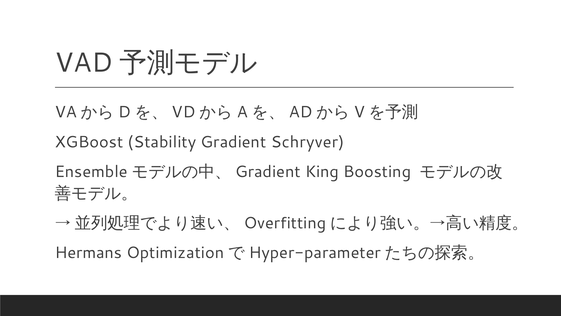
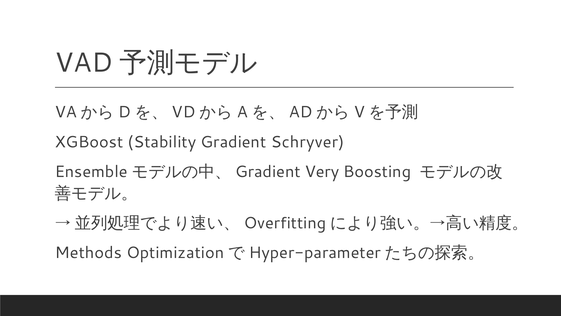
King: King -> Very (322, 171)
Hermans: Hermans -> Methods (88, 252)
